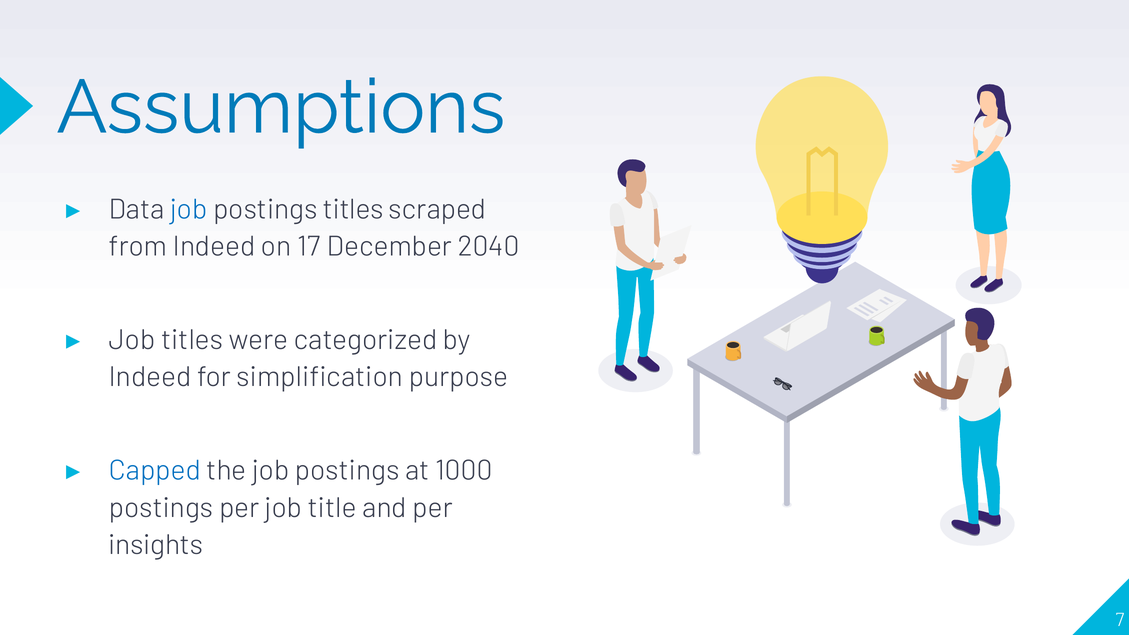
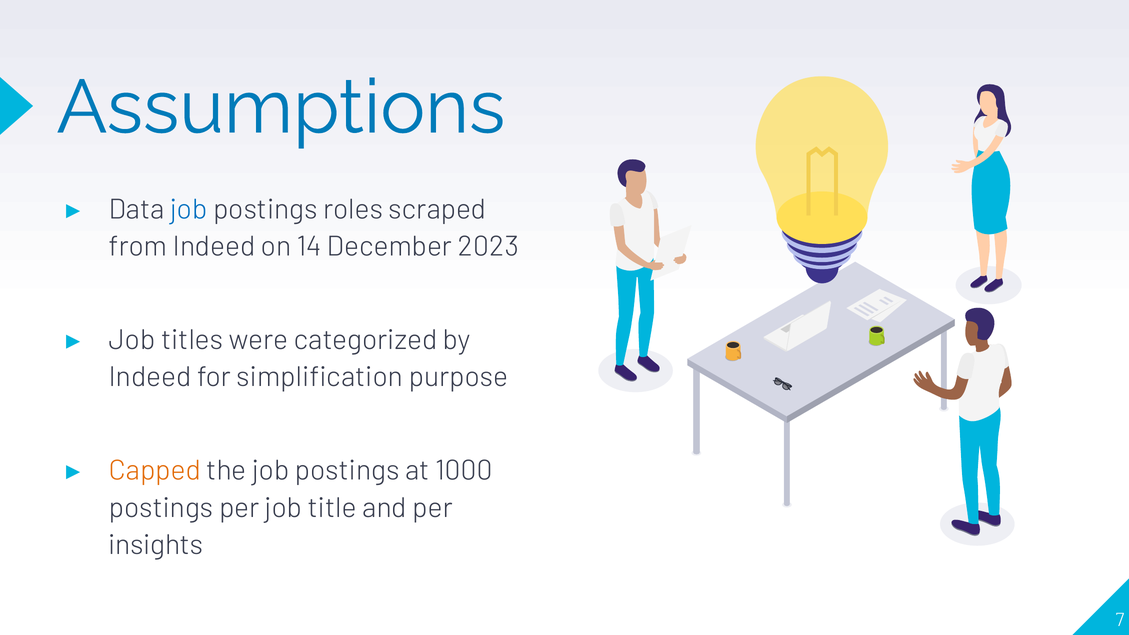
postings titles: titles -> roles (353, 209)
17: 17 -> 14 (309, 247)
2040: 2040 -> 2023 (488, 247)
Capped colour: blue -> orange (155, 471)
